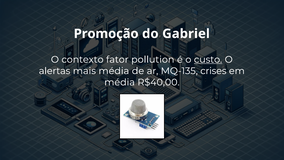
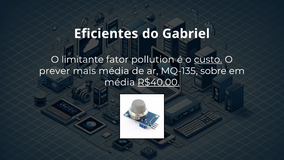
Promoção: Promoção -> Eficientes (106, 34)
contexto: contexto -> limitante (83, 59)
alertas: alertas -> prever (54, 71)
crises: crises -> sobre (213, 71)
R$40,00 underline: none -> present (159, 82)
